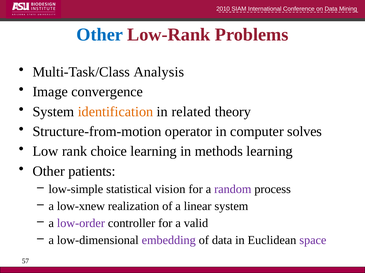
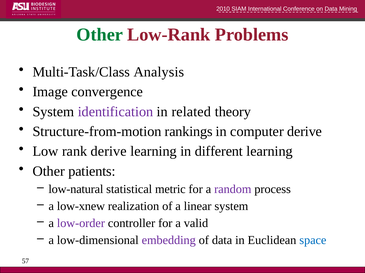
Other colour: blue -> green (100, 35)
identification colour: orange -> purple (116, 112)
operator: operator -> rankings (189, 132)
computer solves: solves -> derive (305, 132)
rank choice: choice -> derive (109, 152)
methods: methods -> different (219, 152)
low-simple: low-simple -> low-natural (76, 190)
vision: vision -> metric (170, 190)
space colour: purple -> blue (313, 241)
